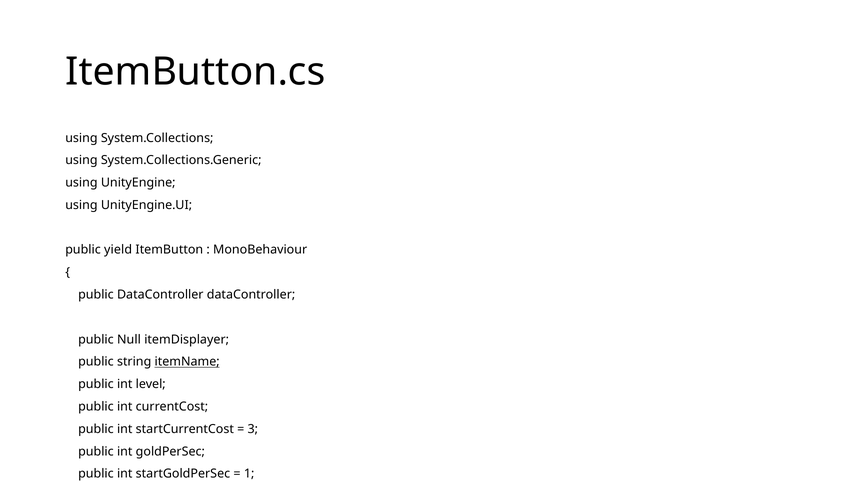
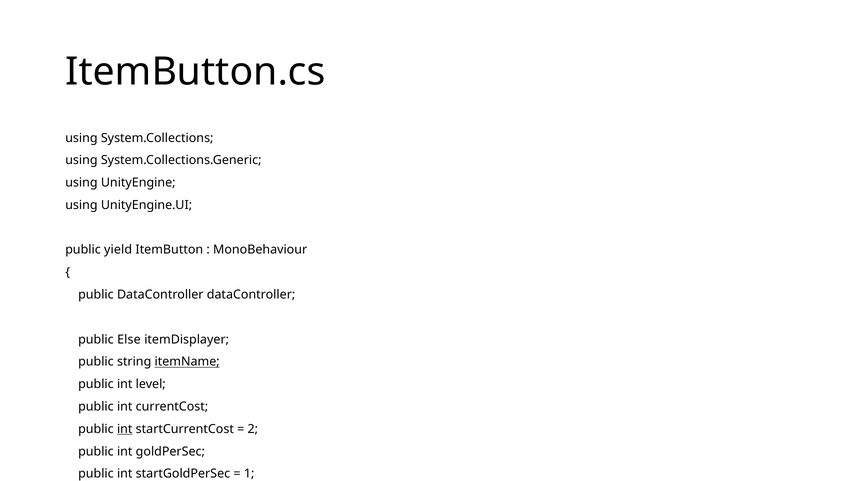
Null: Null -> Else (129, 340)
int underline: none -> present (125, 429)
3: 3 -> 2 (253, 429)
